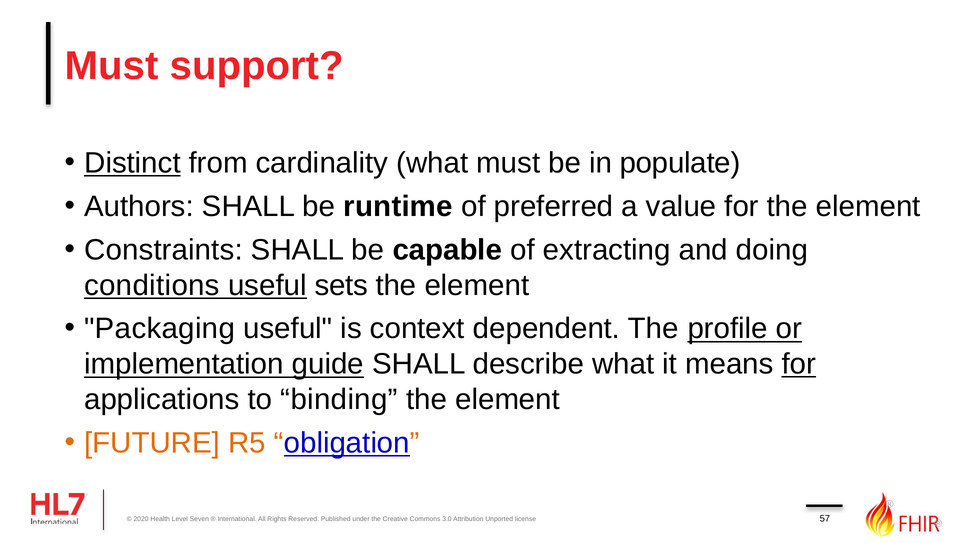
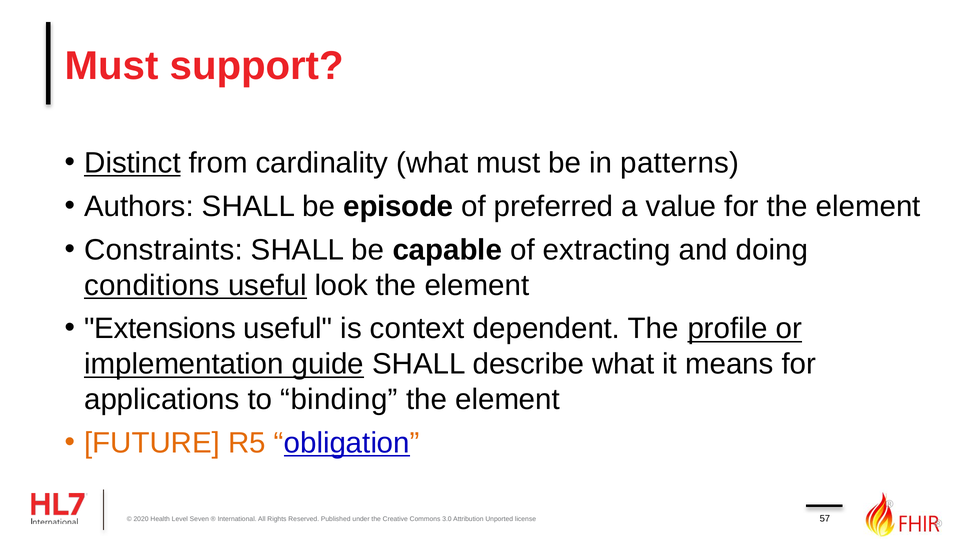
populate: populate -> patterns (680, 163)
runtime: runtime -> episode (398, 207)
sets: sets -> look (341, 286)
Packaging: Packaging -> Extensions (160, 329)
for underline: present -> none (799, 364)
